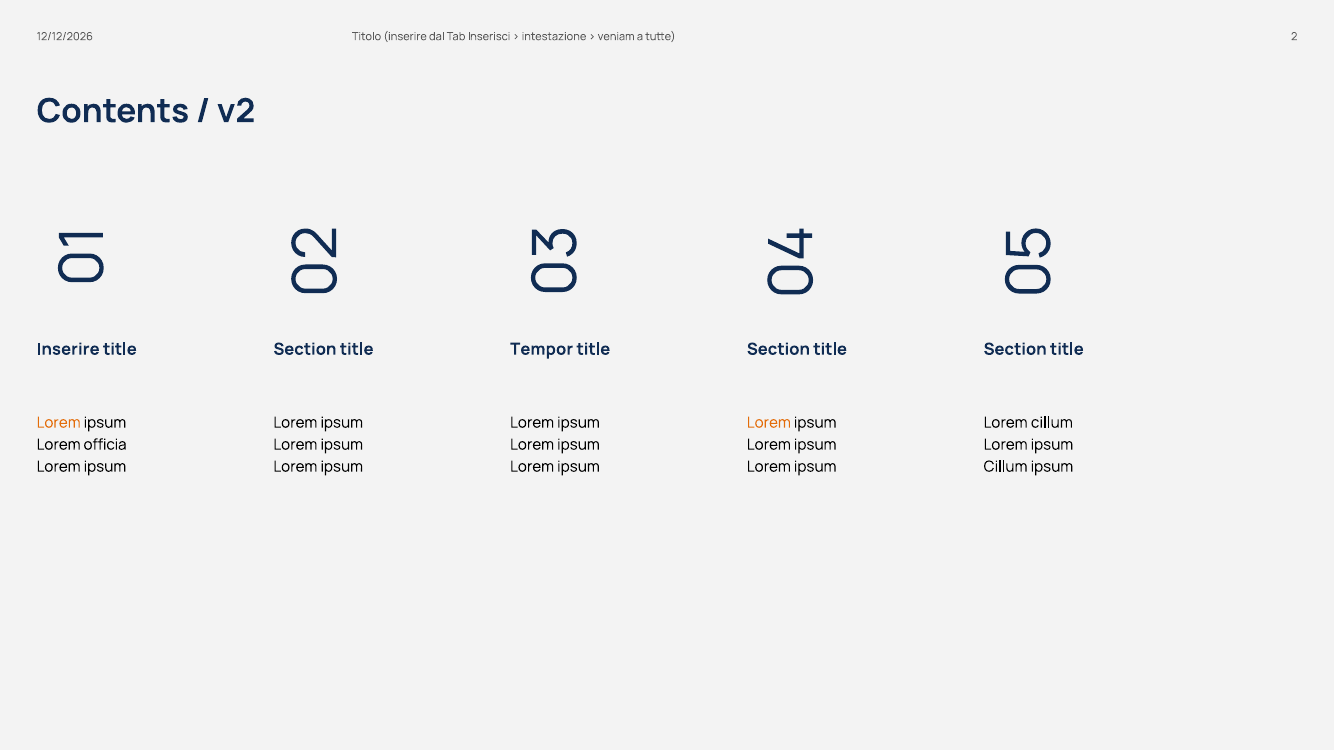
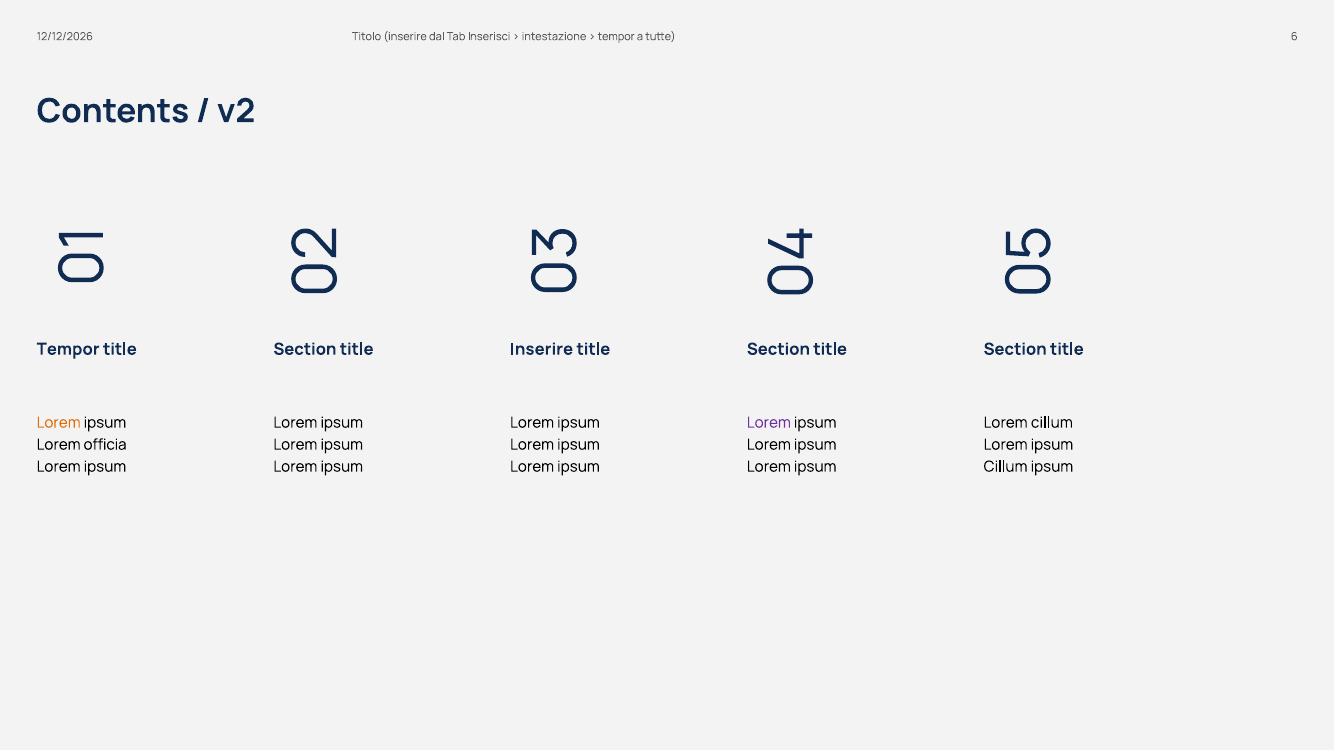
veniam: veniam -> tempor (616, 37)
tutte 2: 2 -> 6 (1294, 37)
Inserire: Inserire -> Tempor (68, 349)
title Tempor: Tempor -> Inserire (542, 349)
Lorem colour: orange -> purple (769, 423)
